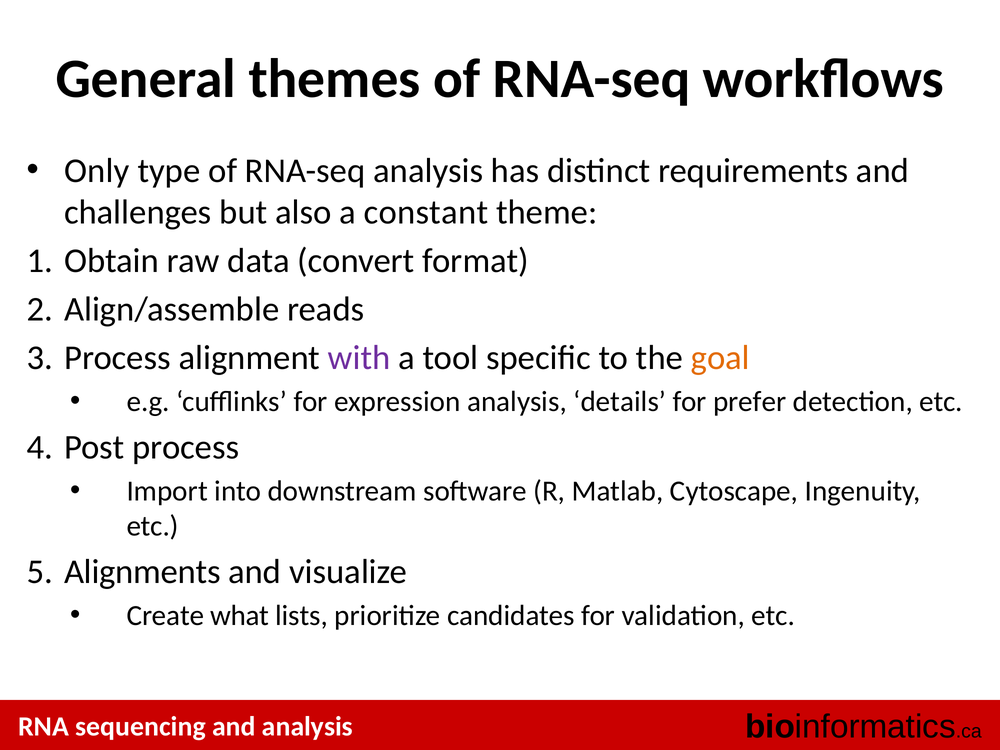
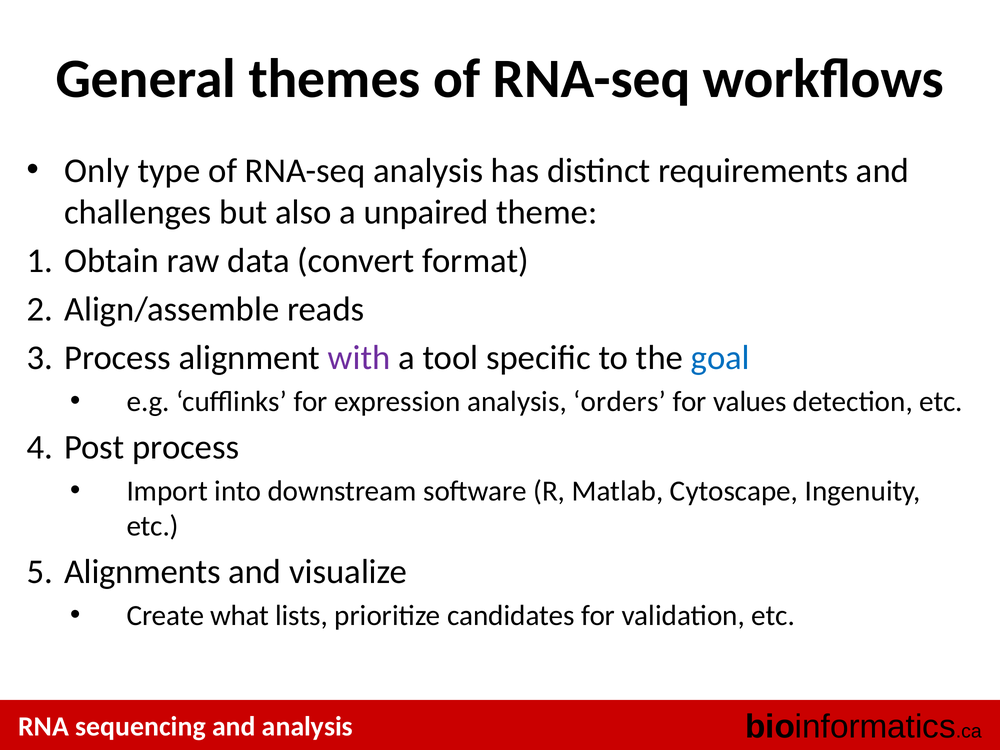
constant: constant -> unpaired (426, 212)
goal colour: orange -> blue (720, 358)
details: details -> orders (620, 402)
prefer: prefer -> values (750, 402)
